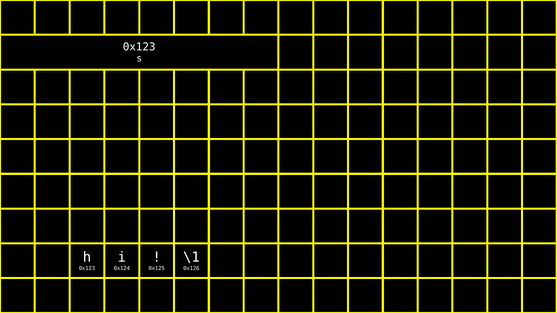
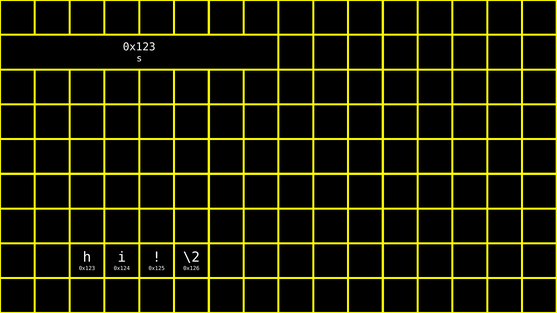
\1: \1 -> \2 (191, 257)
